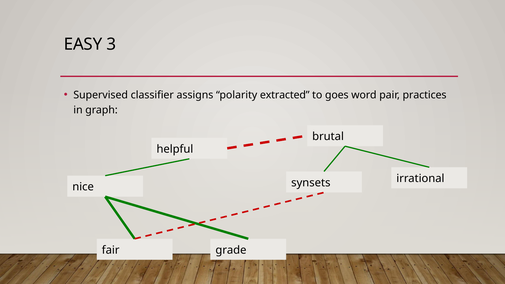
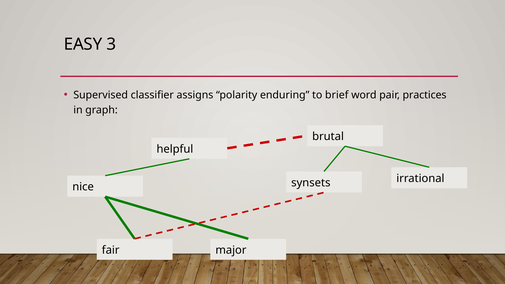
extracted: extracted -> enduring (285, 95)
goes: goes -> brief (337, 95)
grade: grade -> major (231, 250)
